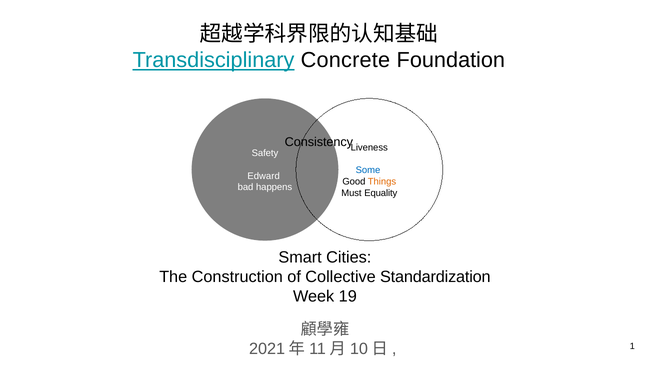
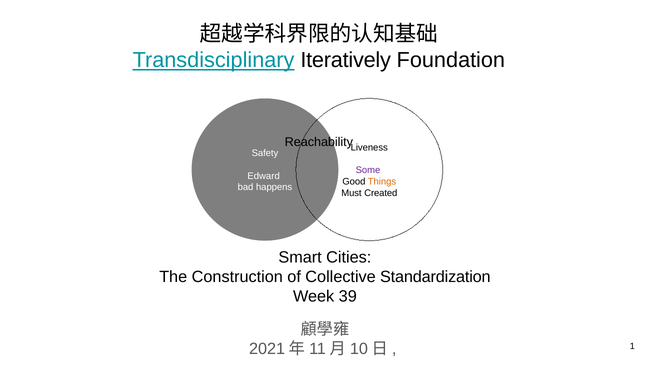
Concrete: Concrete -> Iteratively (346, 60)
Consistency: Consistency -> Reachability (319, 142)
Some colour: blue -> purple (368, 170)
Equality: Equality -> Created (381, 193)
19: 19 -> 39 (348, 296)
